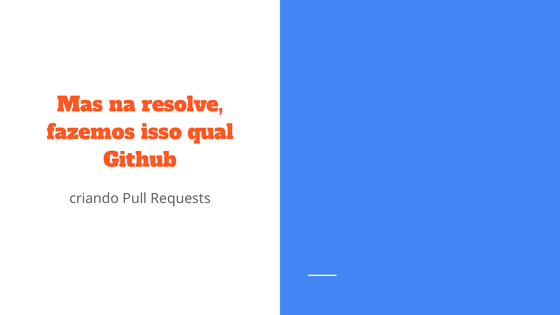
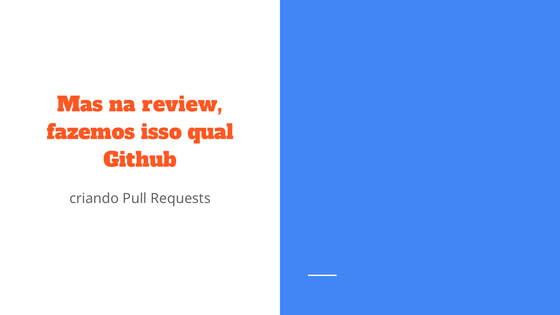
resolve: resolve -> review (182, 105)
